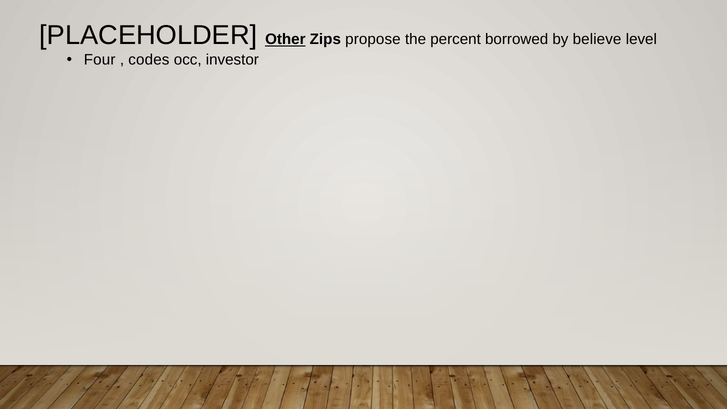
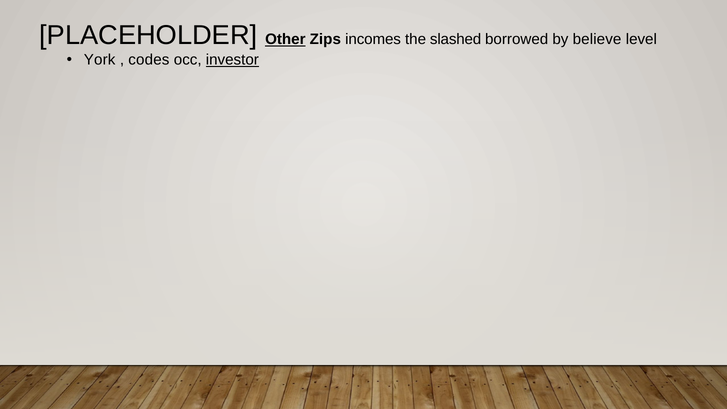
propose: propose -> incomes (373, 39)
percent: percent -> slashed (456, 39)
Four: Four -> York (100, 60)
investor underline: none -> present (232, 60)
